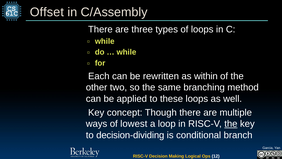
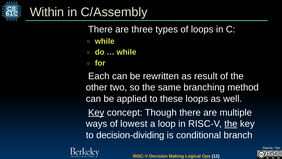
Offset: Offset -> Within (47, 12)
within: within -> result (206, 76)
Key underline: none -> present (96, 112)
